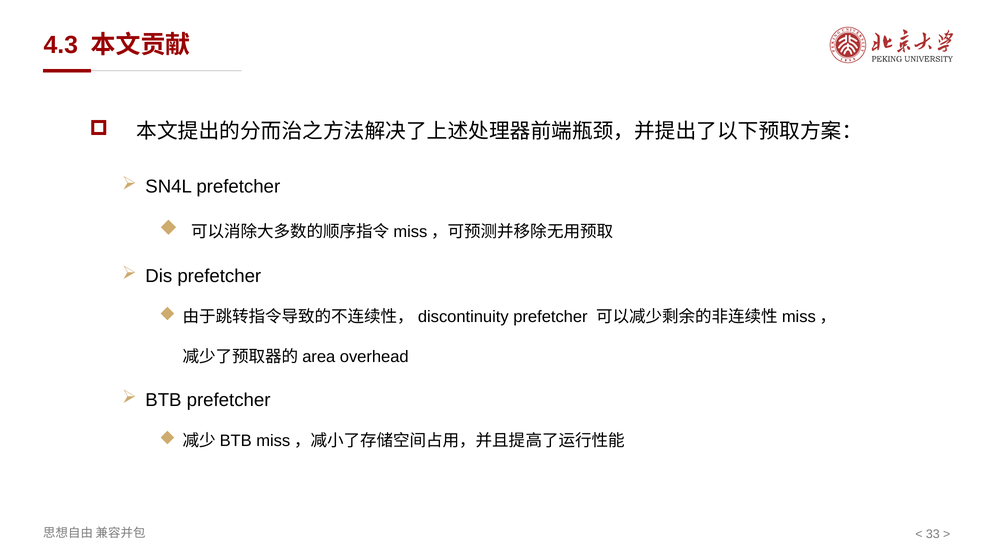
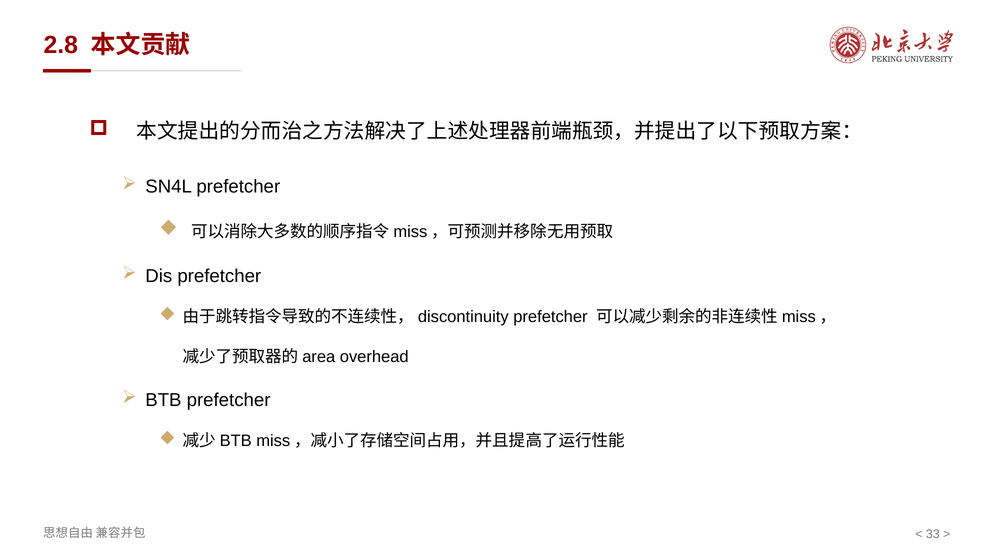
4.3: 4.3 -> 2.8 (61, 45)
